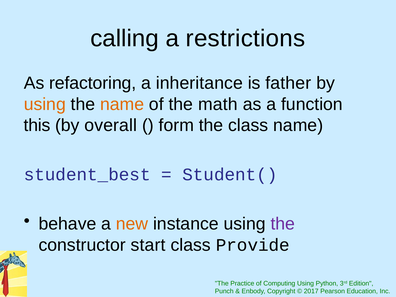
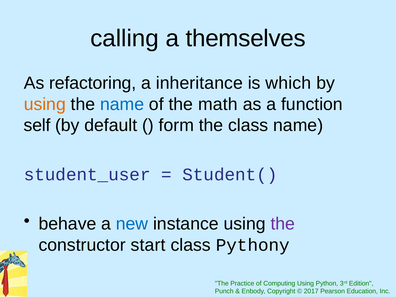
restrictions: restrictions -> themselves (246, 38)
father: father -> which (288, 83)
name colour: orange -> blue (122, 104)
this: this -> self (37, 125)
overall: overall -> default (111, 125)
student_best: student_best -> student_user (87, 175)
new colour: orange -> blue (132, 224)
Provide: Provide -> Pythony (253, 245)
